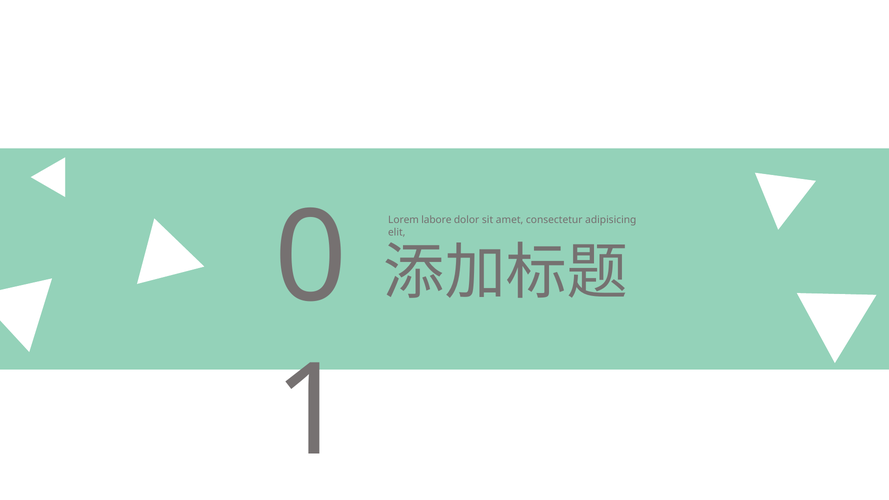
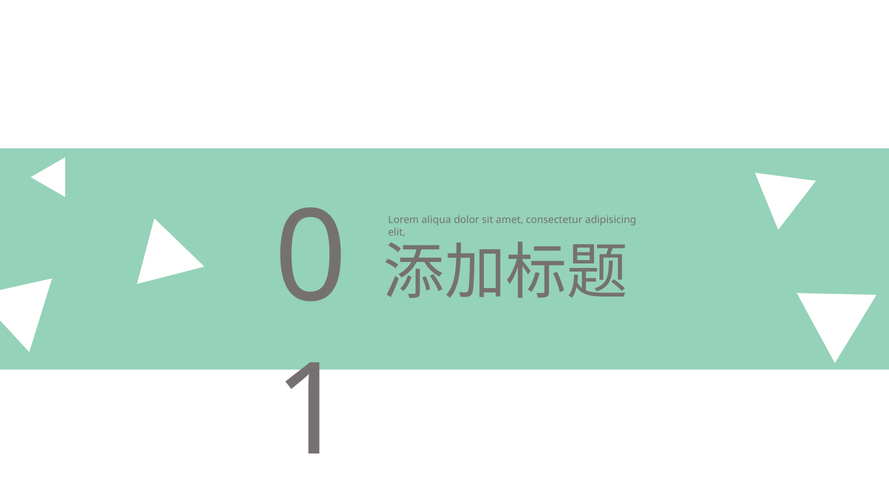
labore: labore -> aliqua (436, 220)
